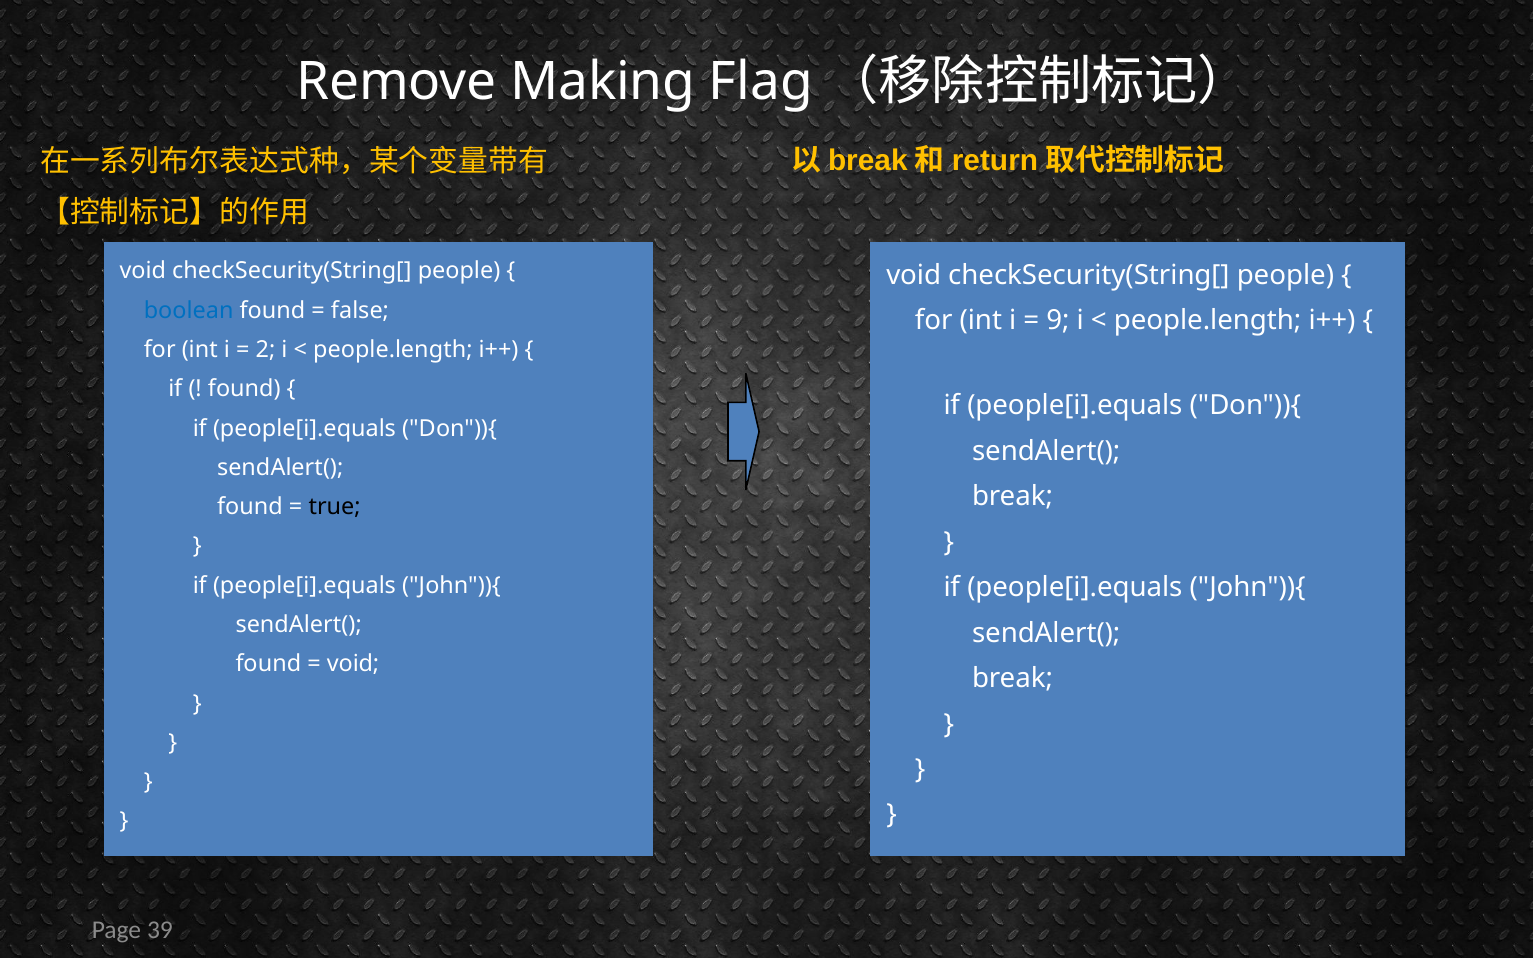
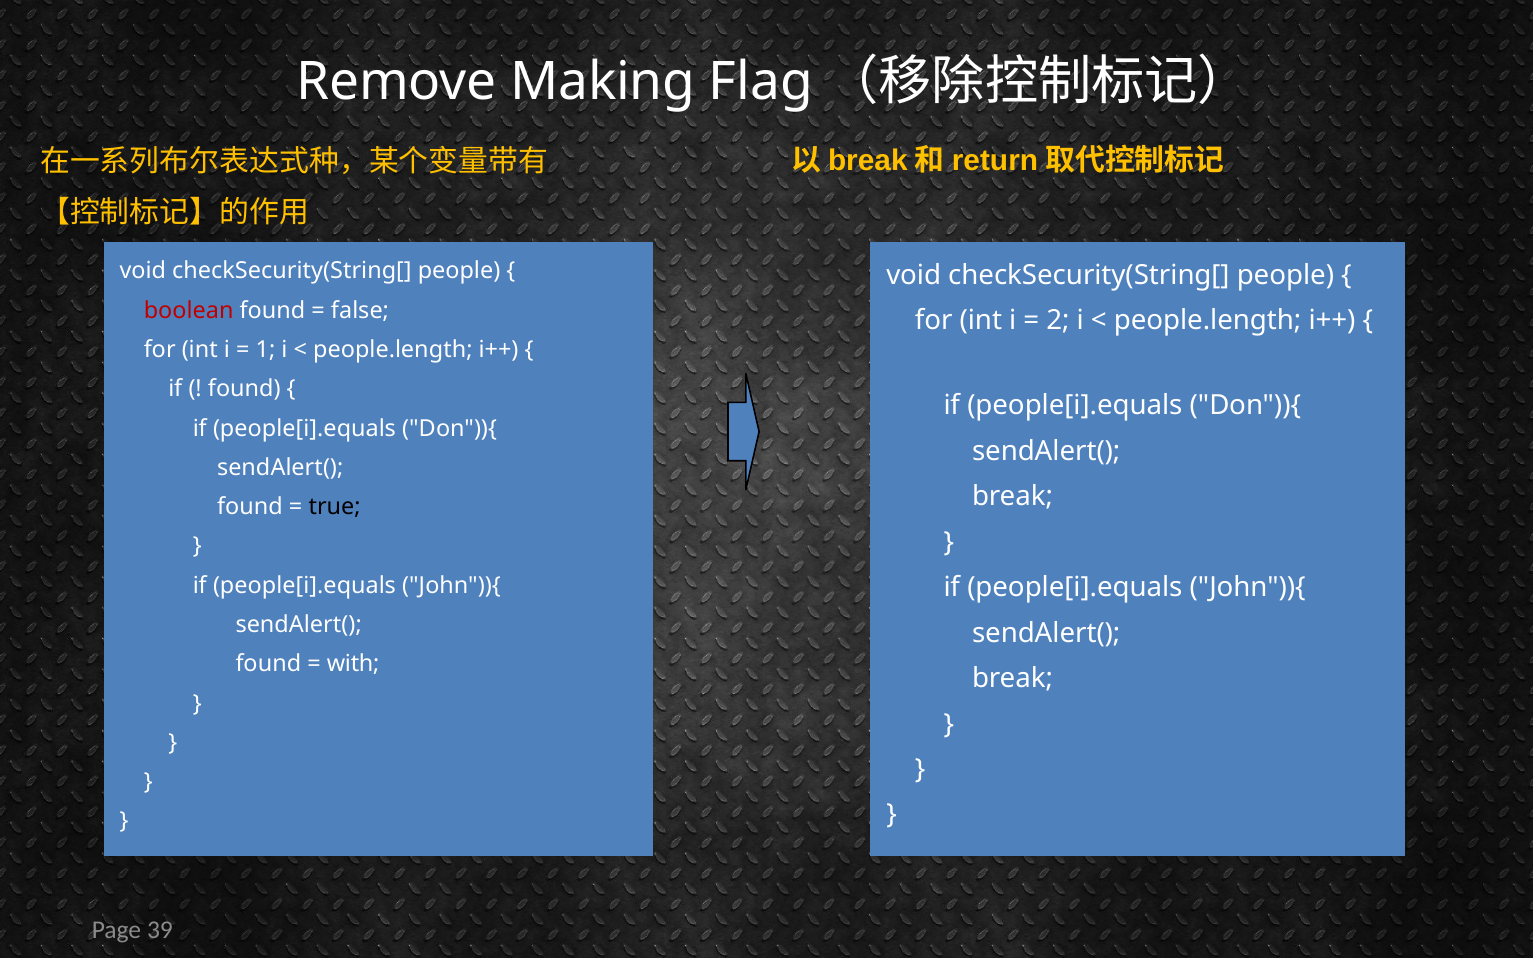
boolean colour: blue -> red (189, 310)
9: 9 -> 2 (1058, 321)
2: 2 -> 1 (265, 350)
void: void -> with (353, 664)
